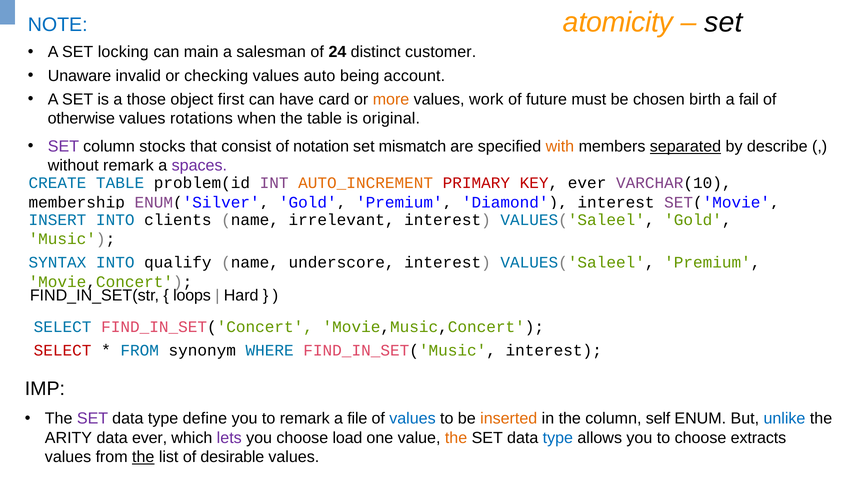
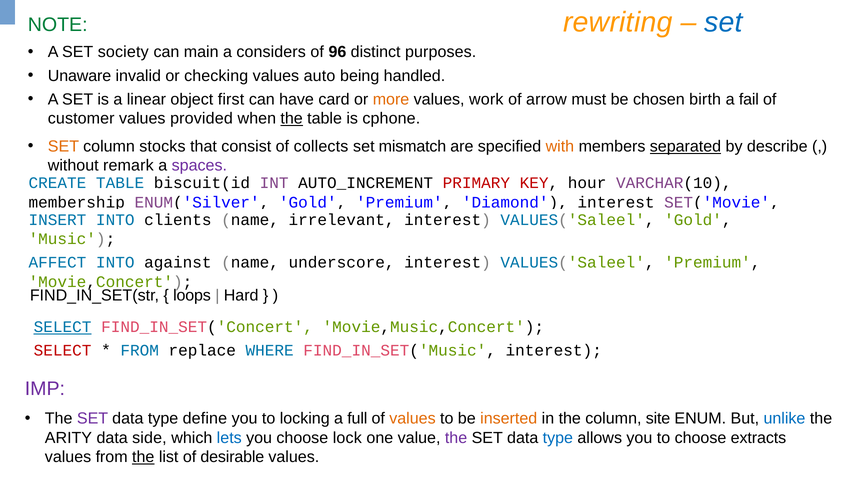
atomicity: atomicity -> rewriting (618, 22)
set colour: black -> blue (724, 22)
NOTE colour: blue -> green (58, 25)
locking: locking -> society (123, 52)
salesman: salesman -> considers (271, 52)
24: 24 -> 96 (337, 52)
customer: customer -> purposes (441, 52)
account: account -> handled (414, 76)
those: those -> linear (146, 99)
future: future -> arrow (546, 99)
otherwise: otherwise -> customer (81, 118)
rotations: rotations -> provided (201, 118)
the underline: none -> present (292, 118)
original: original -> cphone (391, 118)
SET colour: purple -> orange (63, 146)
notation: notation -> collects (321, 146)
problem(id: problem(id -> biscuit(id (202, 183)
AUTO_INCREMENT colour: orange -> black (366, 183)
KEY ever: ever -> hour (587, 183)
SYNTAX: SYNTAX -> AFFECT (57, 262)
qualify: qualify -> against (178, 262)
SELECT underline: none -> present (63, 327)
synonym: synonym -> replace (202, 350)
IMP colour: black -> purple (45, 389)
to remark: remark -> locking (305, 418)
file: file -> full (357, 418)
values colour: blue -> orange (412, 418)
self: self -> site (658, 418)
data ever: ever -> side (149, 437)
lets colour: purple -> blue (229, 437)
load: load -> lock (347, 437)
the colour: orange -> purple (456, 437)
